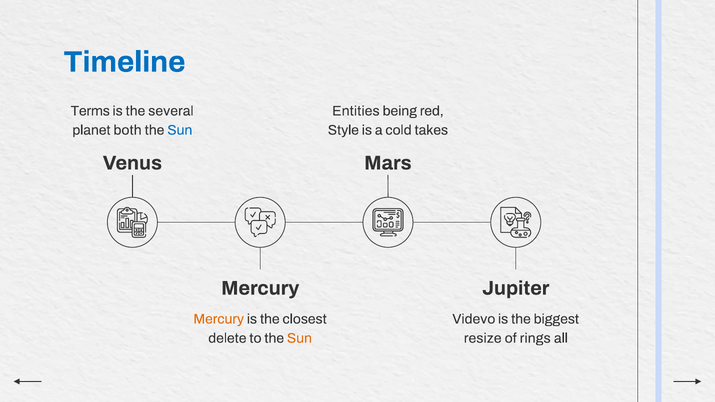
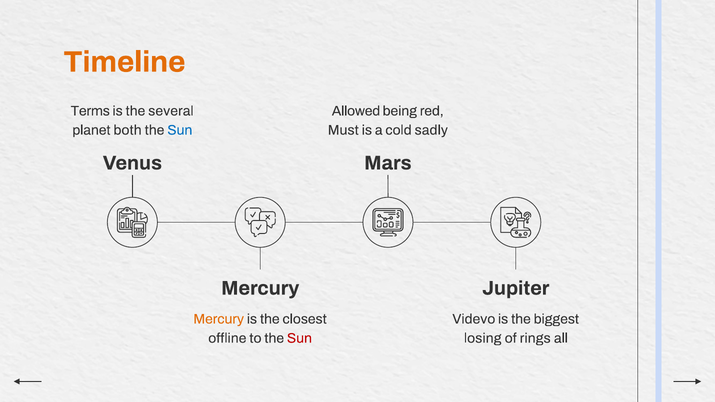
Timeline colour: blue -> orange (124, 62)
Entities: Entities -> Allowed (356, 111)
Style: Style -> Must (343, 130)
takes: takes -> sadly (431, 130)
delete: delete -> offline (227, 338)
Sun colour: orange -> red (299, 338)
resize: resize -> losing (483, 338)
